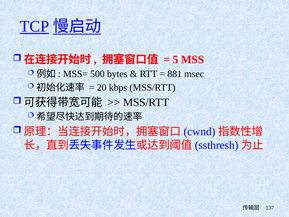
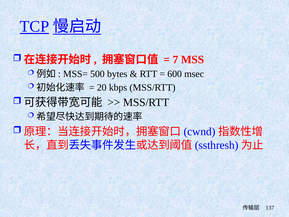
5: 5 -> 7 (175, 60)
881: 881 -> 600 (175, 74)
